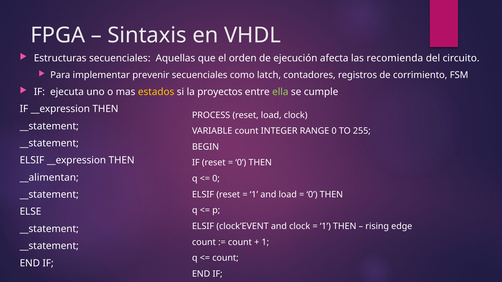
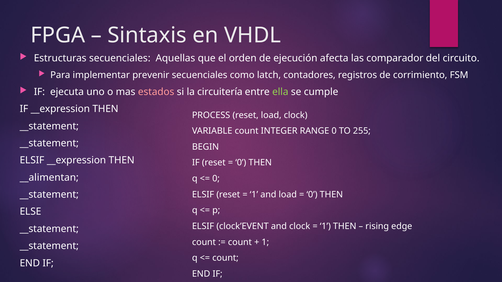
recomienda: recomienda -> comparador (395, 58)
estados colour: yellow -> pink (156, 92)
proyectos: proyectos -> circuitería (220, 92)
